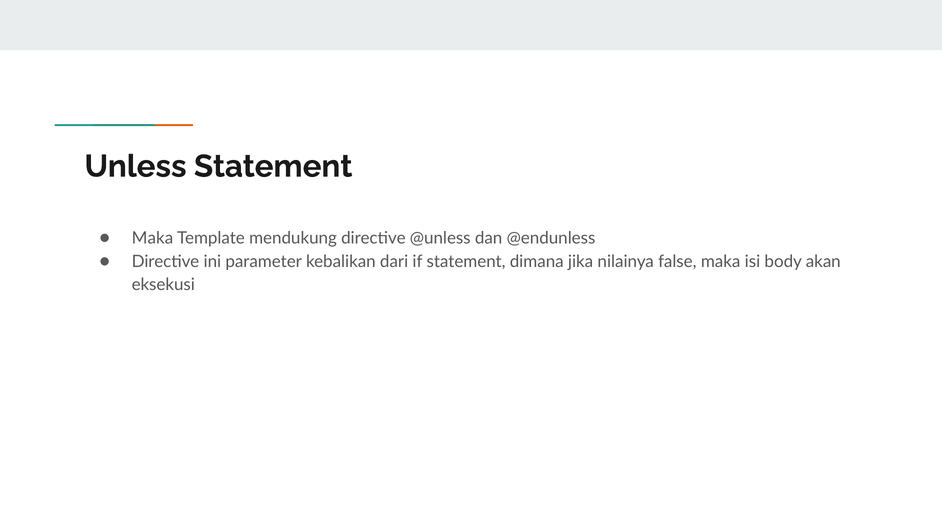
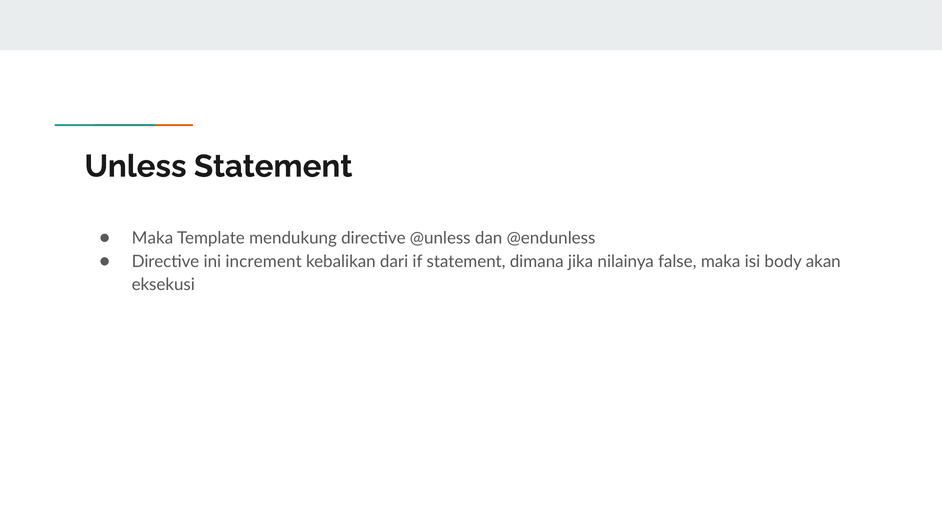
parameter: parameter -> increment (264, 261)
